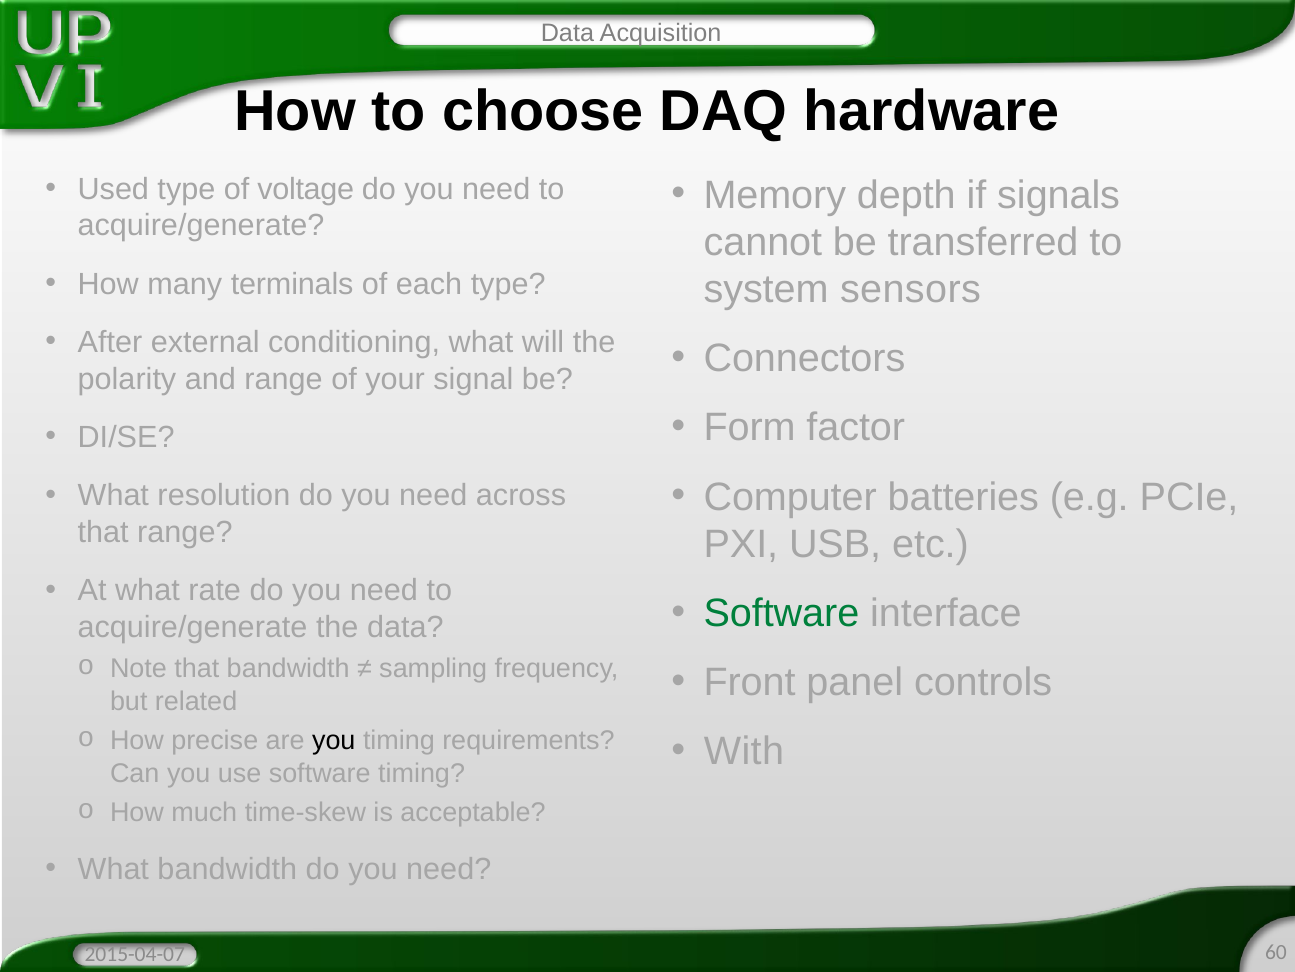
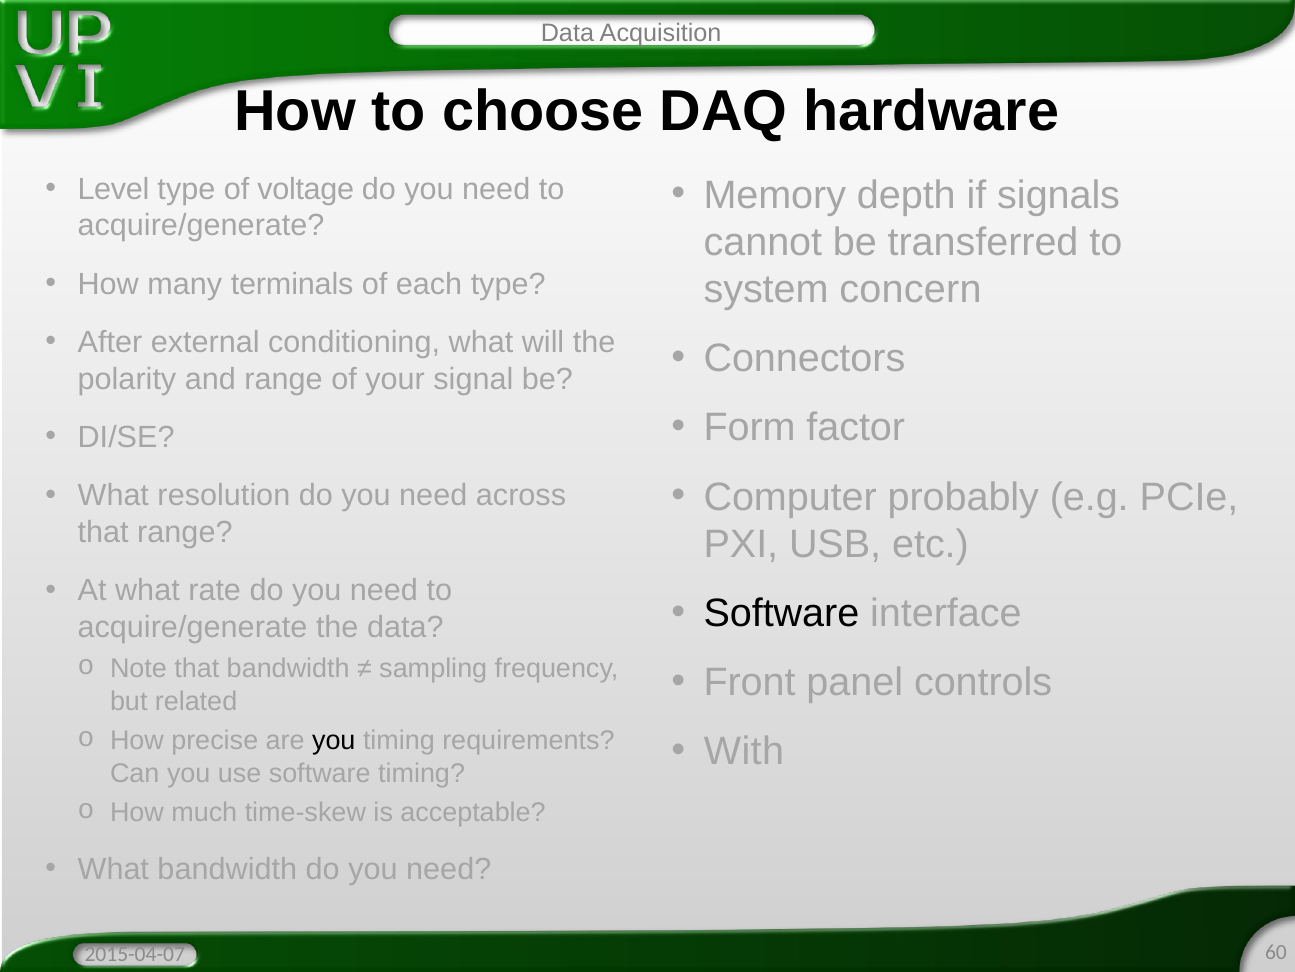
Used: Used -> Level (113, 189)
sensors: sensors -> concern (911, 290)
batteries: batteries -> probably (963, 497)
Software colour: green -> black (781, 613)
